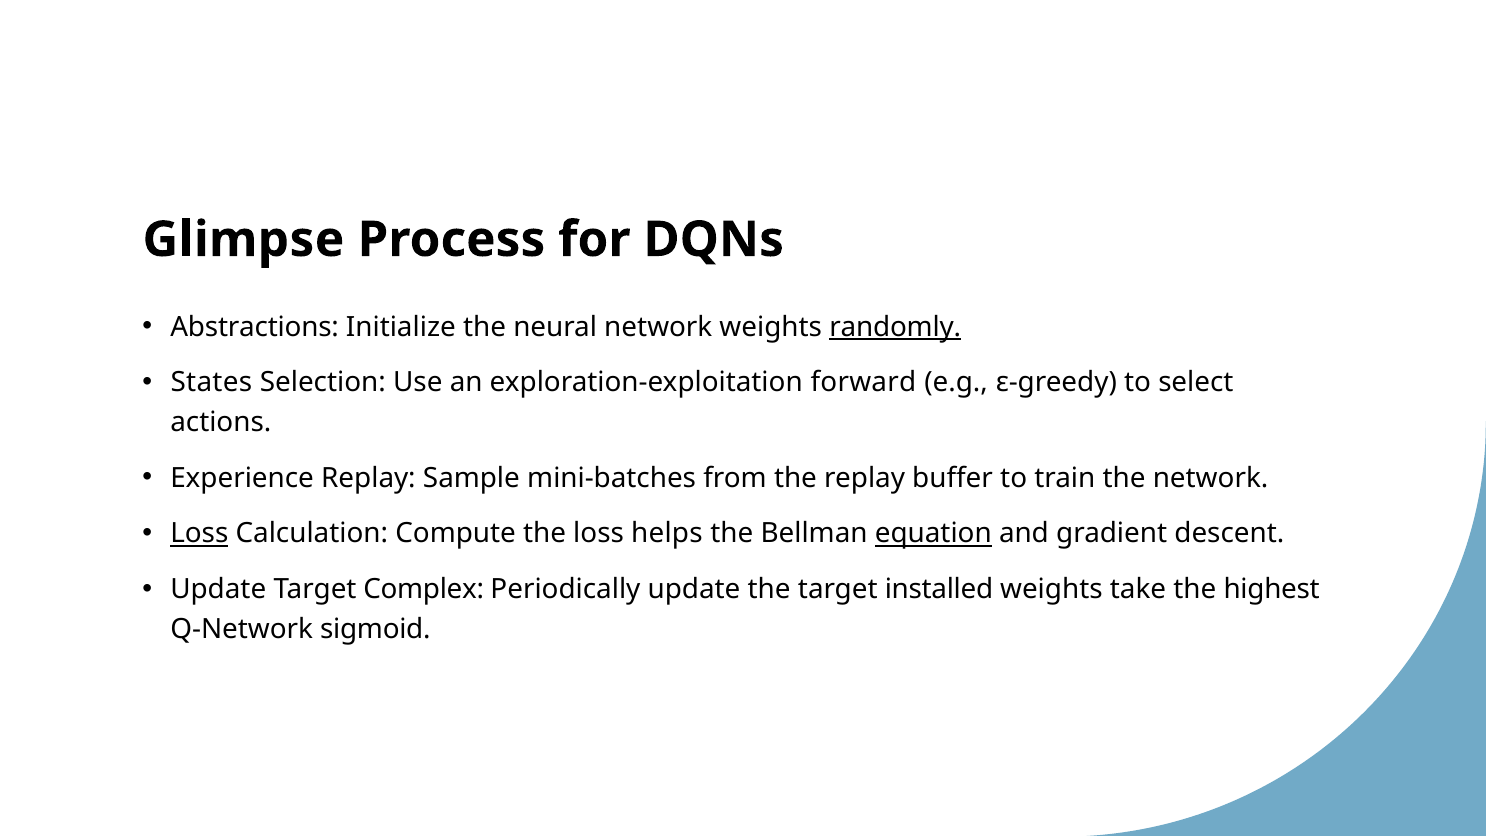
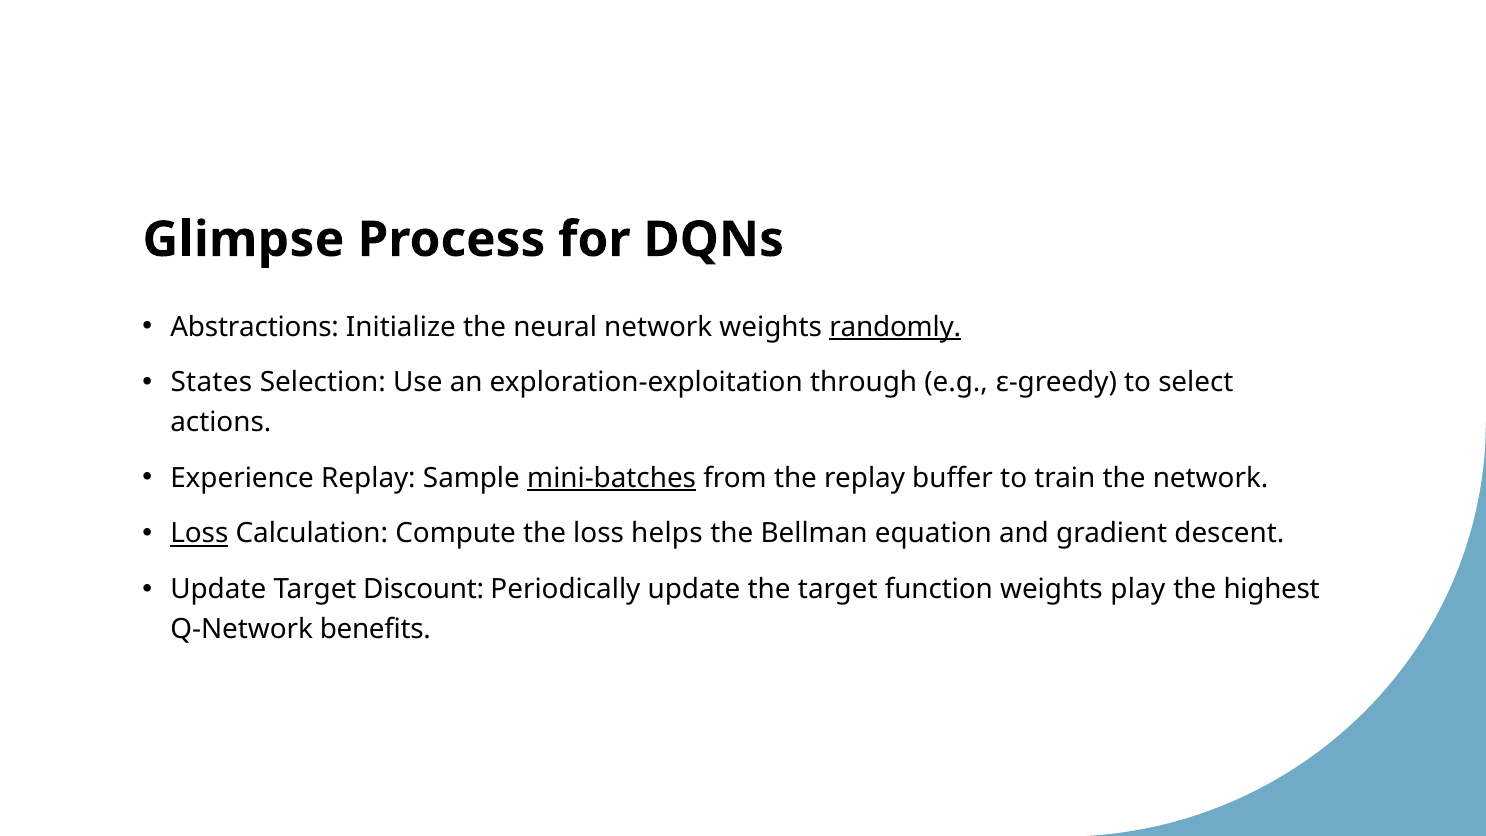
forward: forward -> through (864, 382)
mini-batches underline: none -> present (612, 478)
equation underline: present -> none (933, 534)
Complex: Complex -> Discount (424, 589)
installed: installed -> function (939, 589)
take: take -> play (1138, 589)
sigmoid: sigmoid -> benefits (375, 629)
